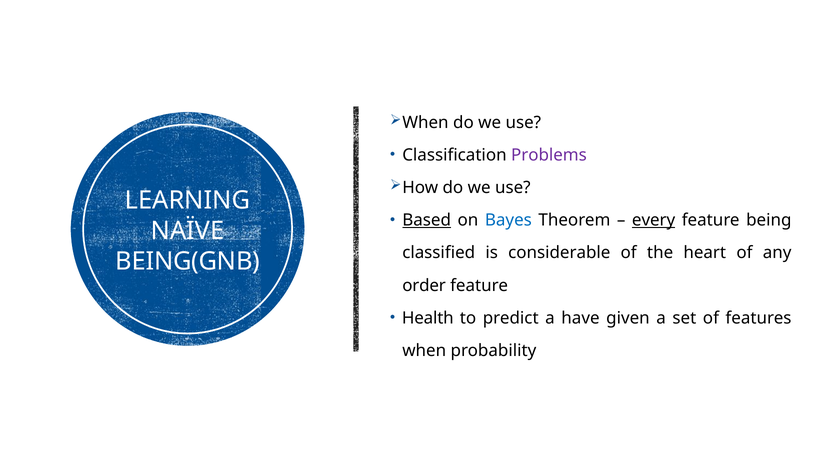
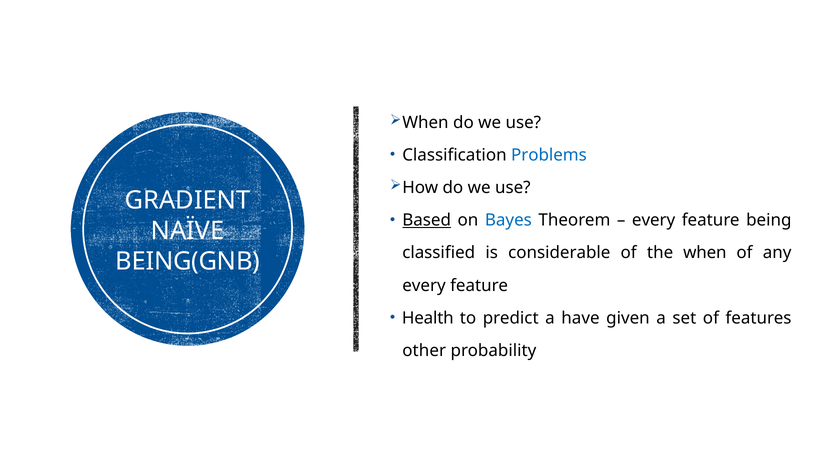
Problems colour: purple -> blue (549, 155)
LEARNING: LEARNING -> GRADIENT (188, 200)
every underline: present -> none (654, 220)
the heart: heart -> when (705, 253)
order: order -> every (424, 285)
when: when -> other (424, 351)
